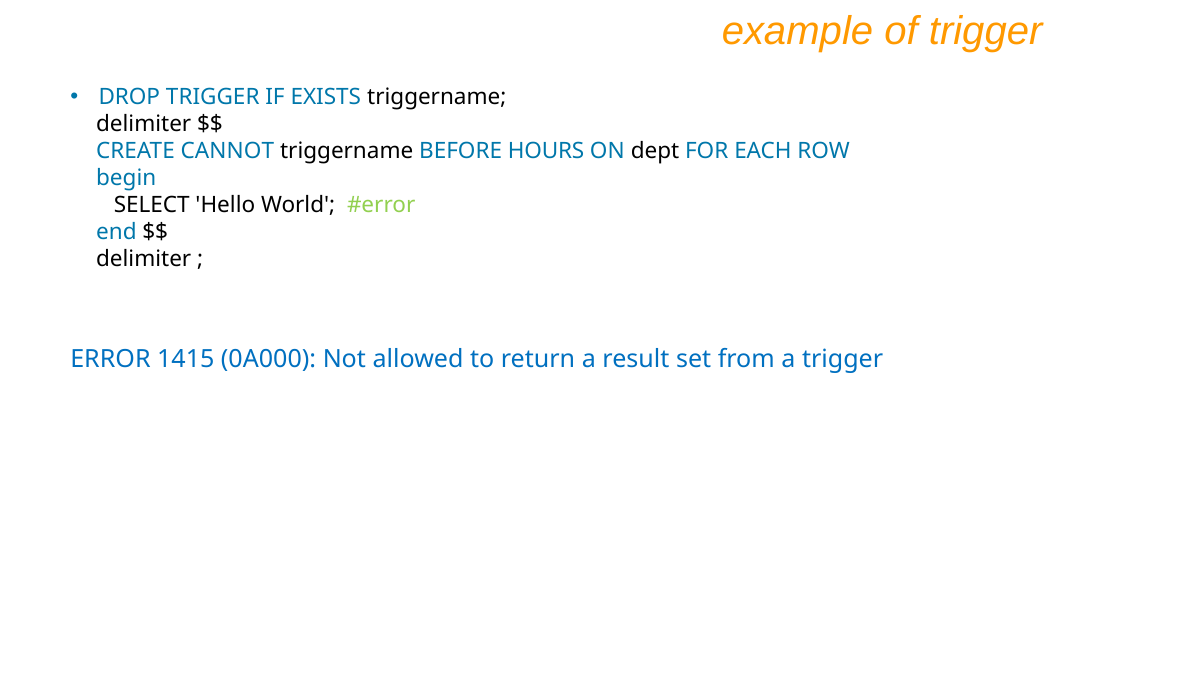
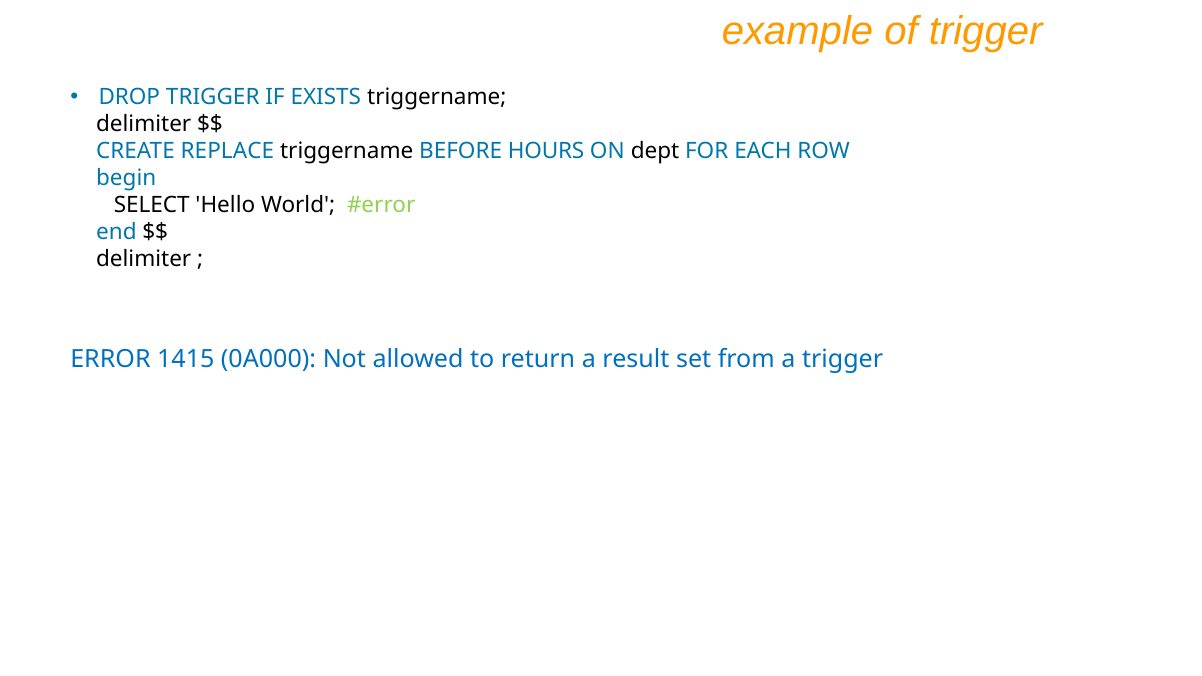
CANNOT: CANNOT -> REPLACE (227, 151)
